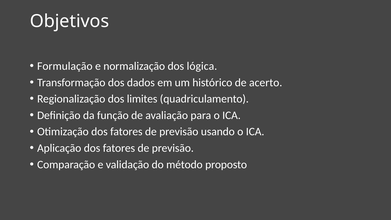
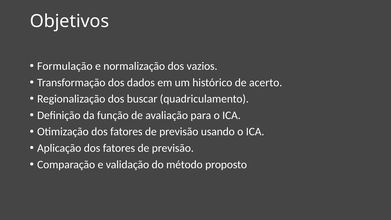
lógica: lógica -> vazios (202, 66)
limites: limites -> buscar (142, 99)
